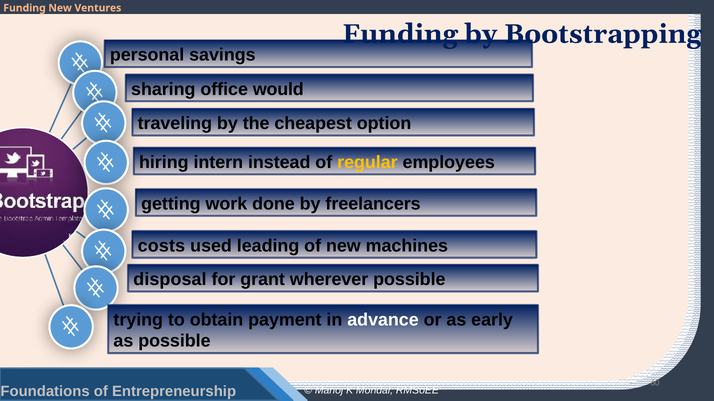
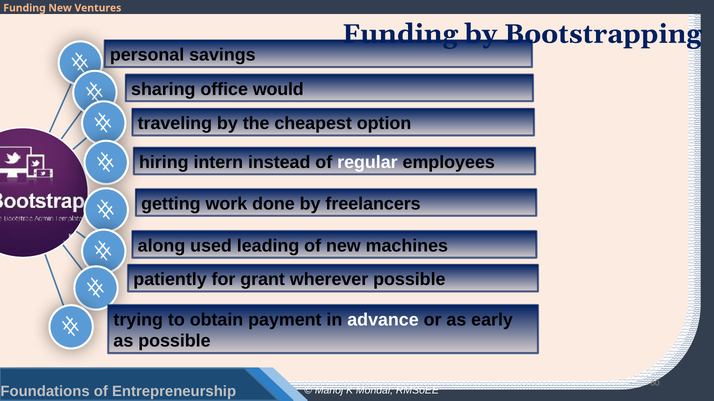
regular colour: yellow -> white (367, 163)
costs: costs -> along (162, 246)
disposal: disposal -> patiently (170, 280)
